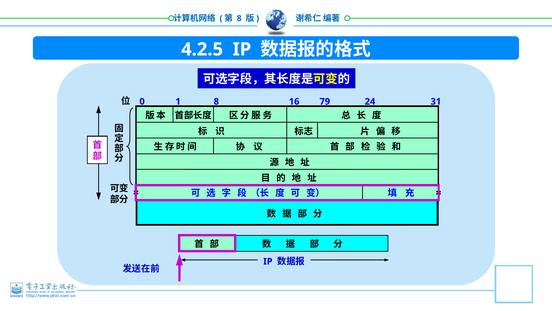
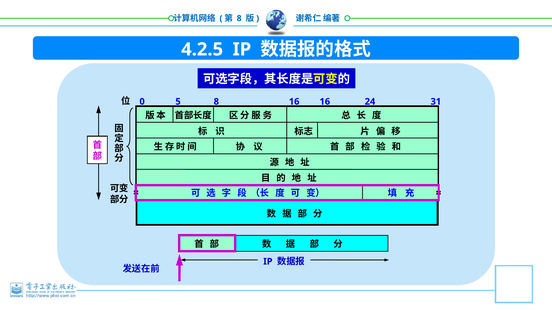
1: 1 -> 5 (178, 101)
16 79: 79 -> 16 (325, 101)
